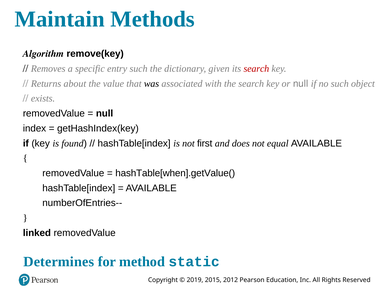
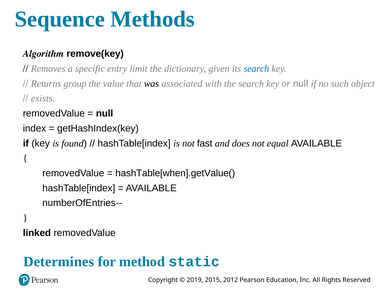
Maintain: Maintain -> Sequence (60, 19)
entry such: such -> limit (139, 69)
search colour: red -> blue (256, 69)
about: about -> group (75, 84)
first: first -> fast (205, 143)
